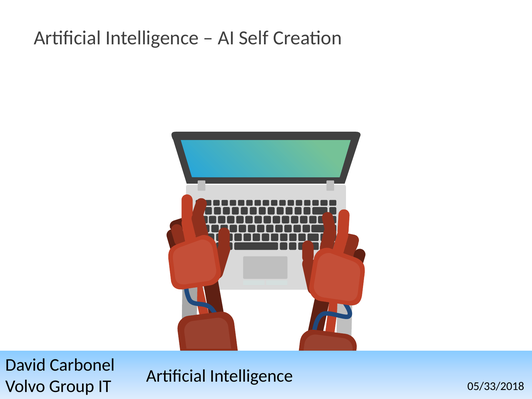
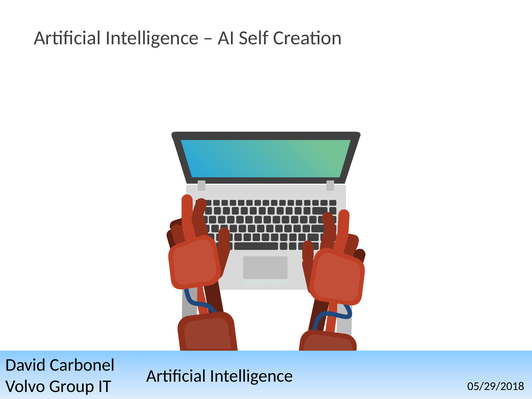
05/33/2018: 05/33/2018 -> 05/29/2018 (496, 386)
